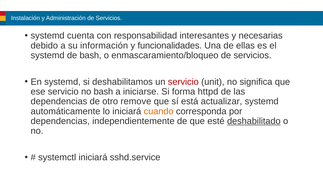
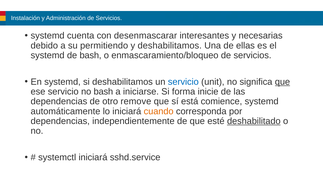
responsabilidad: responsabilidad -> desenmascarar (145, 36)
información: información -> permitiendo (104, 45)
y funcionalidades: funcionalidades -> deshabilitamos (170, 45)
servicio colour: red -> blue (183, 82)
que underline: none -> present (282, 82)
httpd: httpd -> inicie (208, 91)
actualizar: actualizar -> comience (221, 101)
